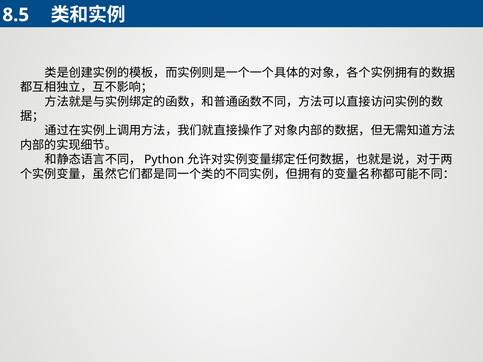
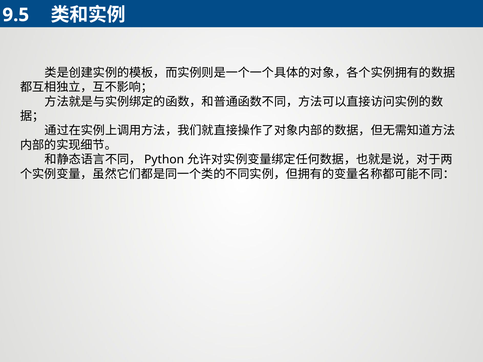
8.5: 8.5 -> 9.5 (16, 15)
